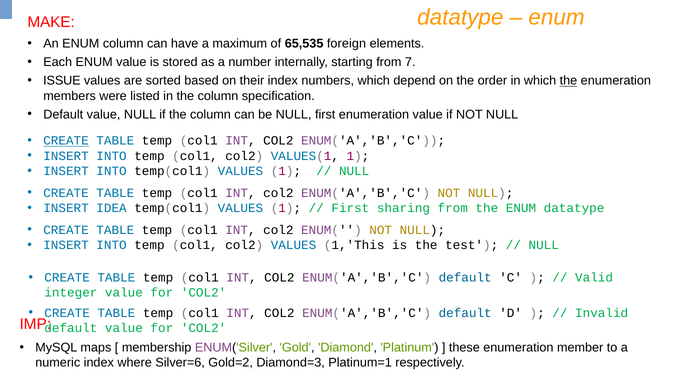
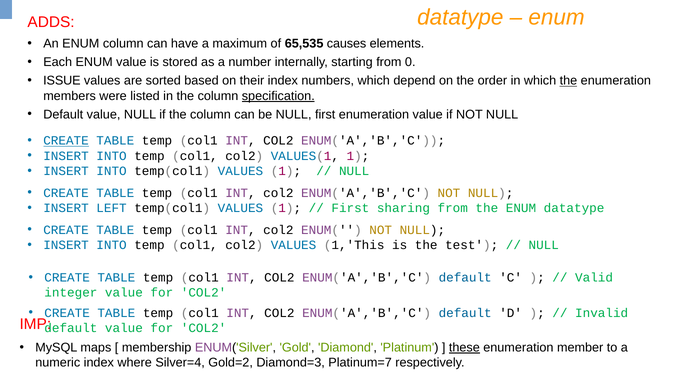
MAKE: MAKE -> ADDS (51, 22)
foreign: foreign -> causes (347, 44)
7: 7 -> 0 (410, 62)
specification underline: none -> present (278, 96)
IDEA: IDEA -> LEFT (112, 208)
these underline: none -> present (464, 348)
Silver=6: Silver=6 -> Silver=4 (180, 363)
Platinum=1: Platinum=1 -> Platinum=7 (360, 363)
